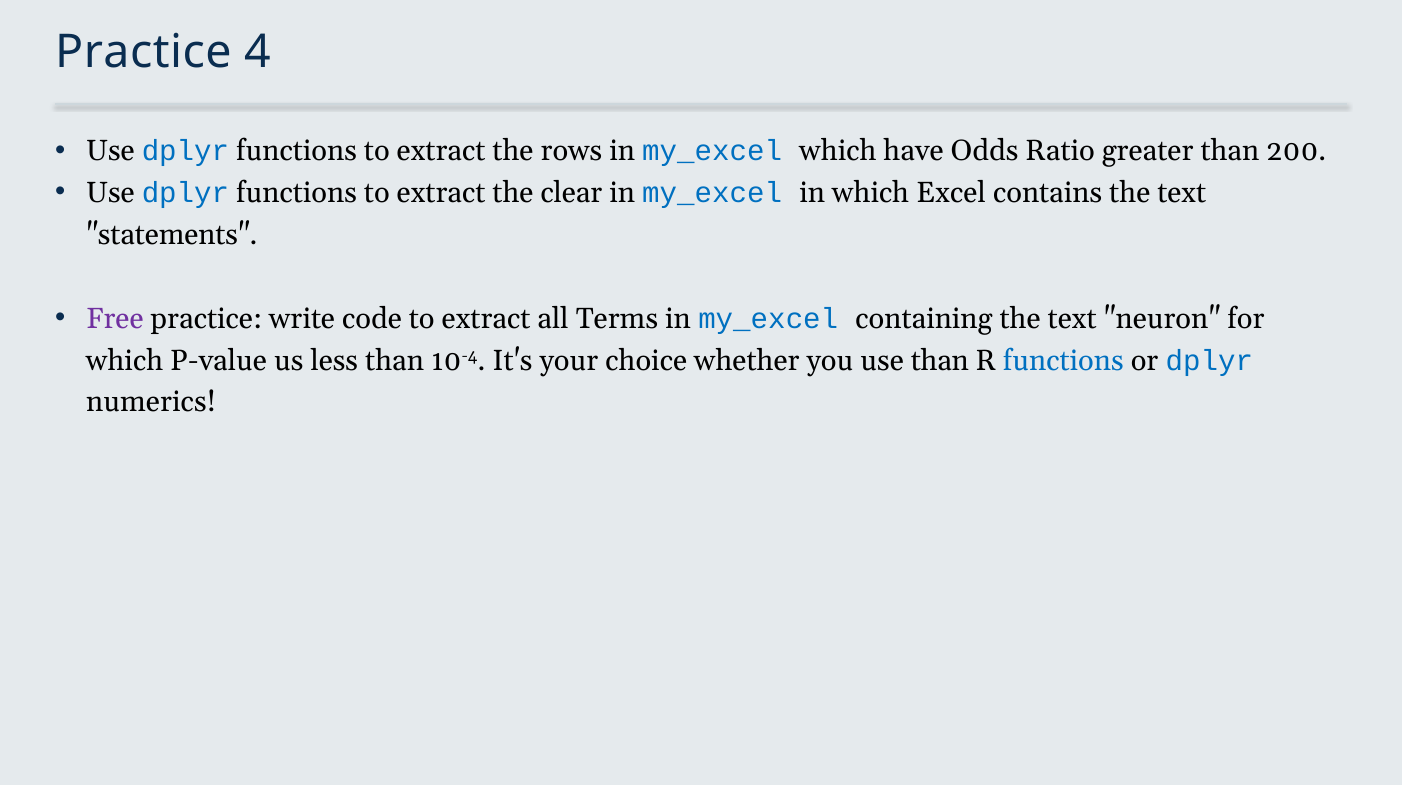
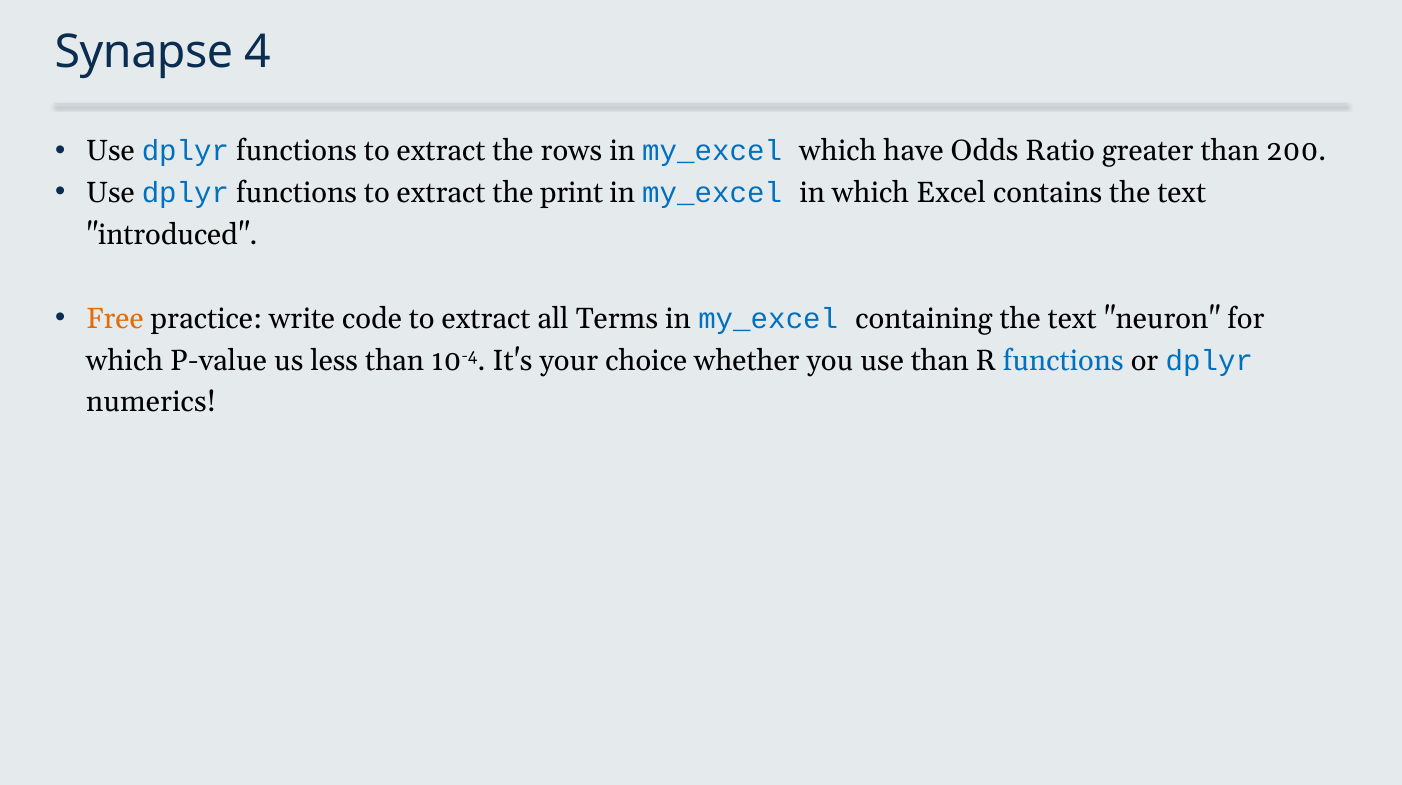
Practice: Practice -> Synapse (144, 52)
clear: clear -> print (572, 193)
statements: statements -> introduced (172, 235)
Free colour: purple -> orange (115, 319)
